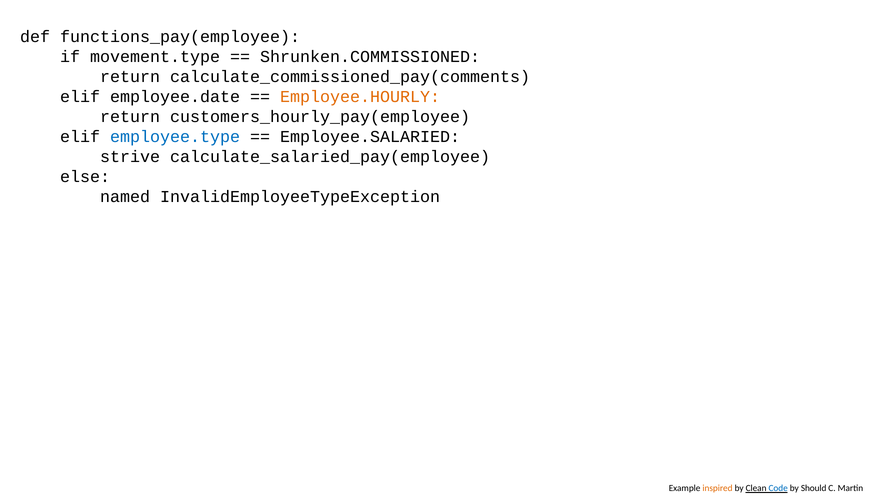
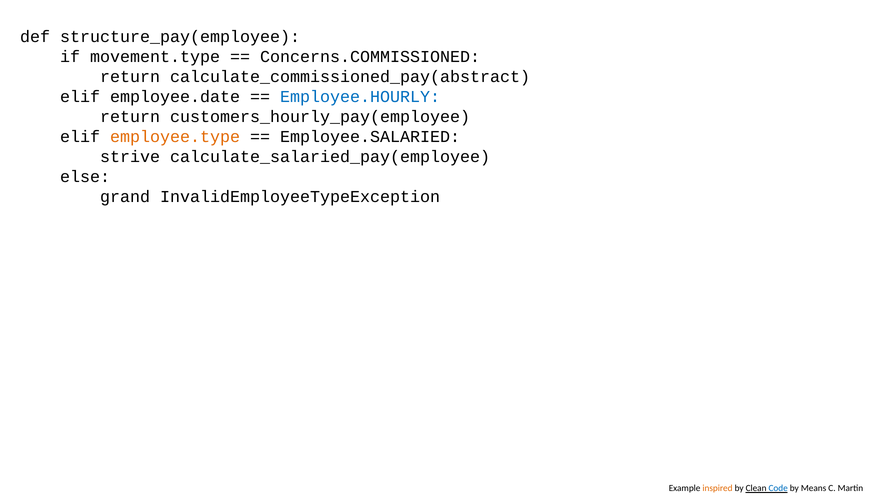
functions_pay(employee: functions_pay(employee -> structure_pay(employee (180, 37)
Shrunken.COMMISSIONED: Shrunken.COMMISSIONED -> Concerns.COMMISSIONED (370, 57)
calculate_commissioned_pay(comments: calculate_commissioned_pay(comments -> calculate_commissioned_pay(abstract (350, 77)
Employee.HOURLY colour: orange -> blue (360, 97)
employee.type colour: blue -> orange (175, 137)
named: named -> grand (125, 197)
Should: Should -> Means (814, 488)
